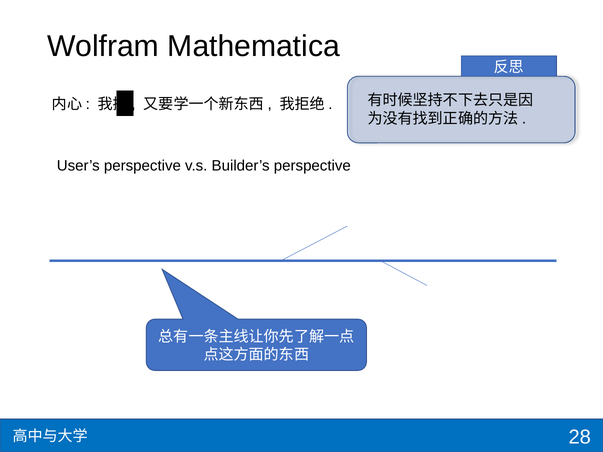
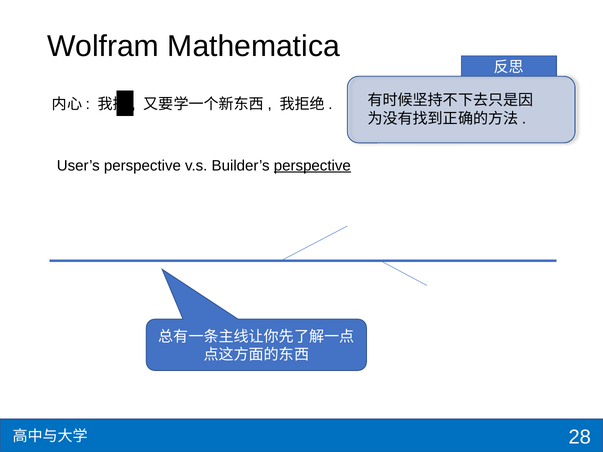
perspective underline: none -> present (312, 166)
